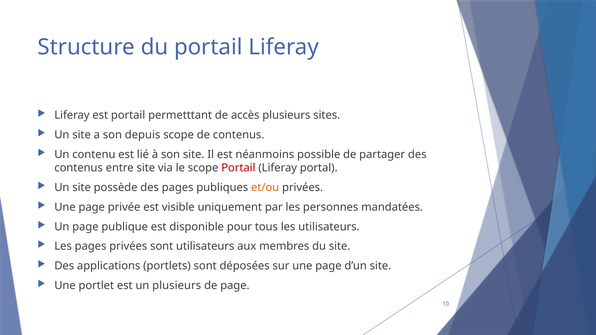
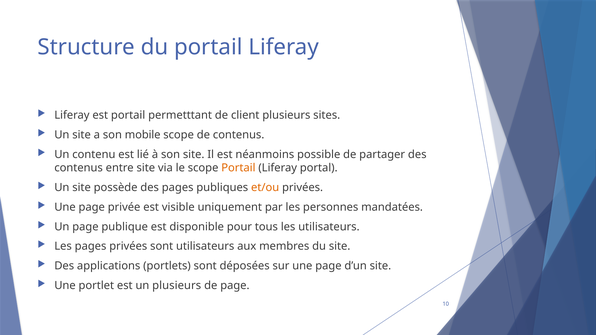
accès: accès -> client (245, 115)
depuis: depuis -> mobile (143, 135)
Portail colour: red -> orange (238, 168)
